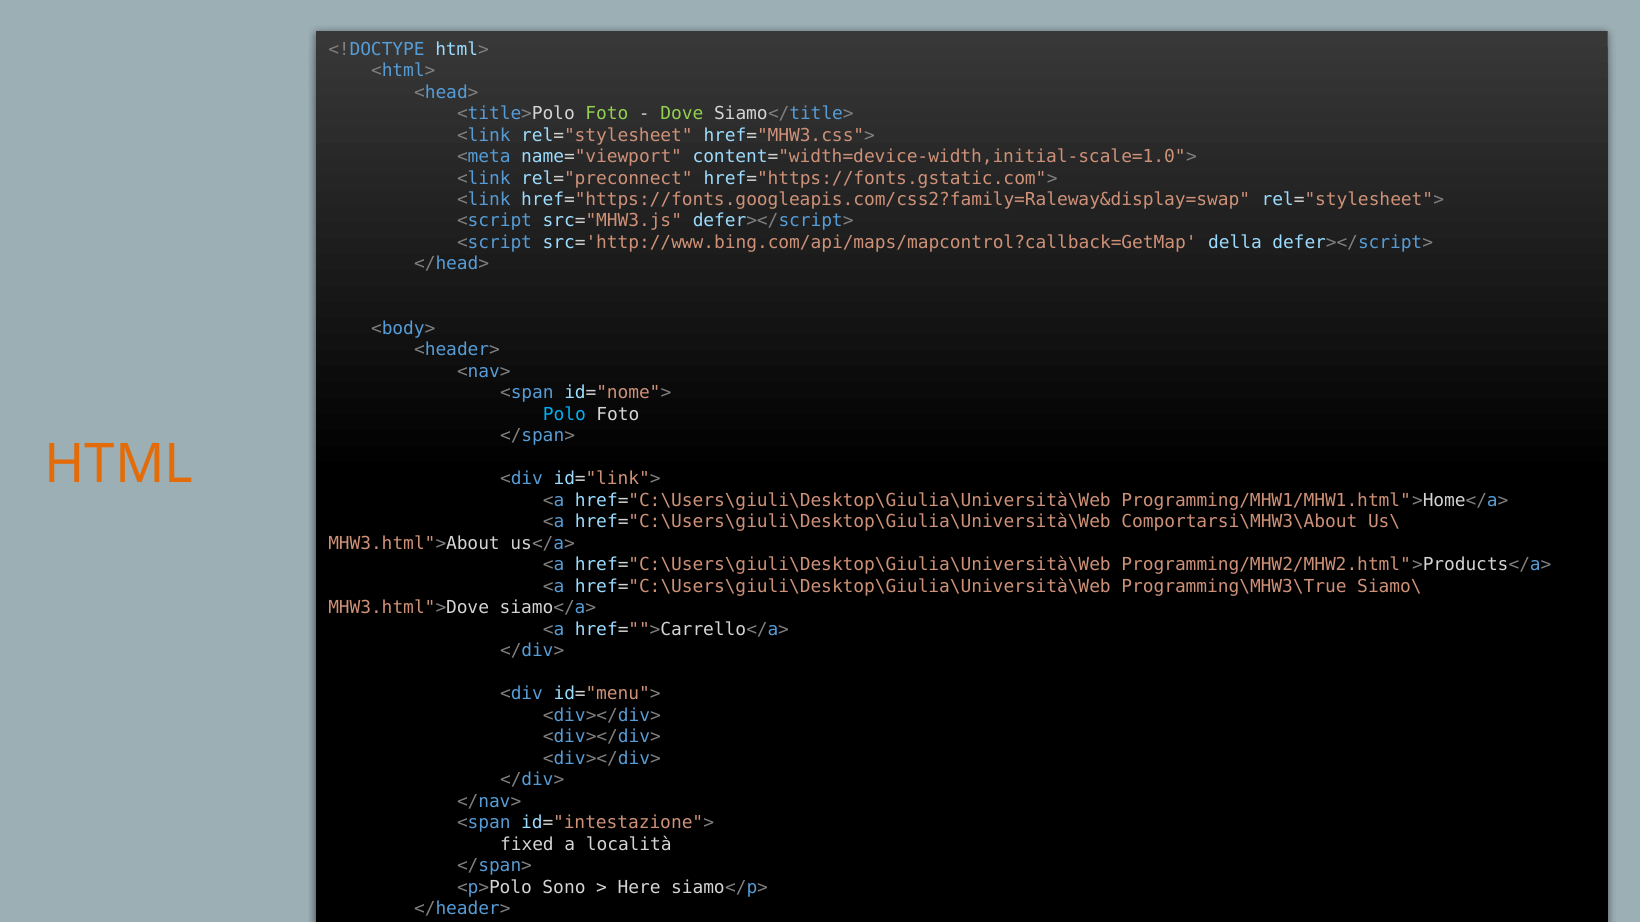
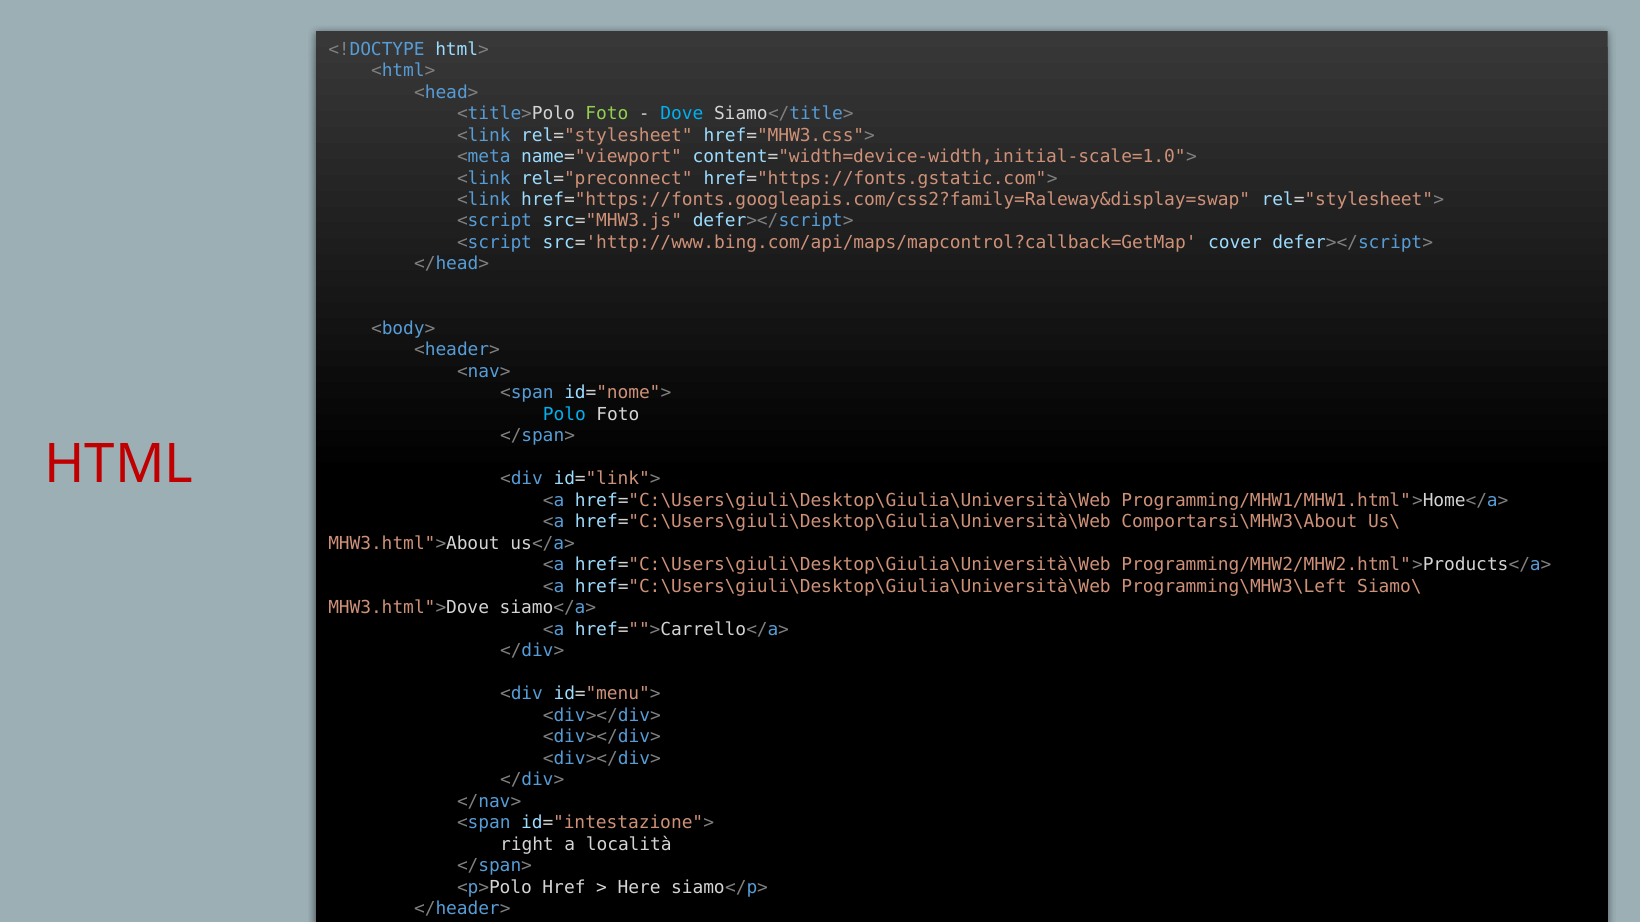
Dove colour: light green -> light blue (682, 114)
della: della -> cover (1235, 243)
HTML colour: orange -> red (119, 465)
Programming\MHW3\True: Programming\MHW3\True -> Programming\MHW3\Left (1234, 587)
fixed: fixed -> right (527, 845)
Sono: Sono -> Href (564, 888)
